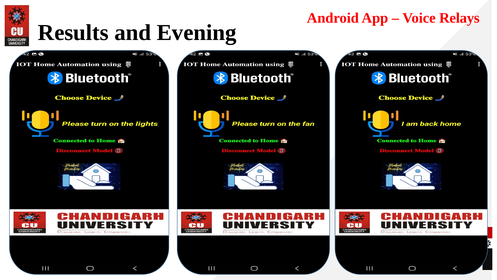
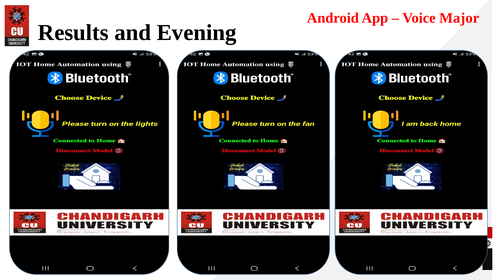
Relays: Relays -> Major (459, 18)
